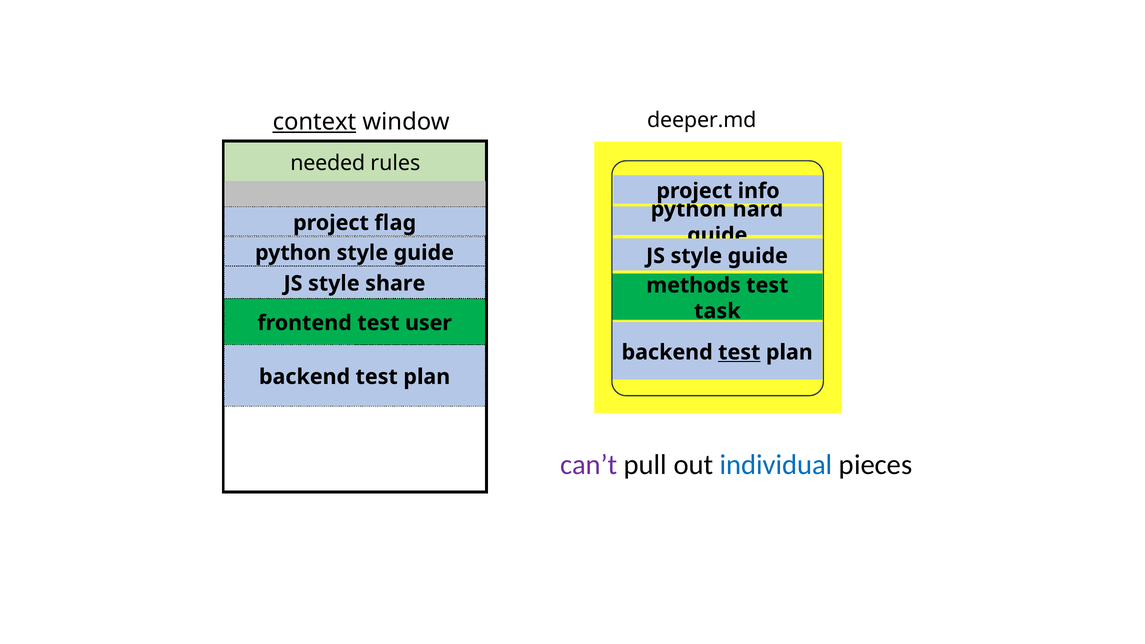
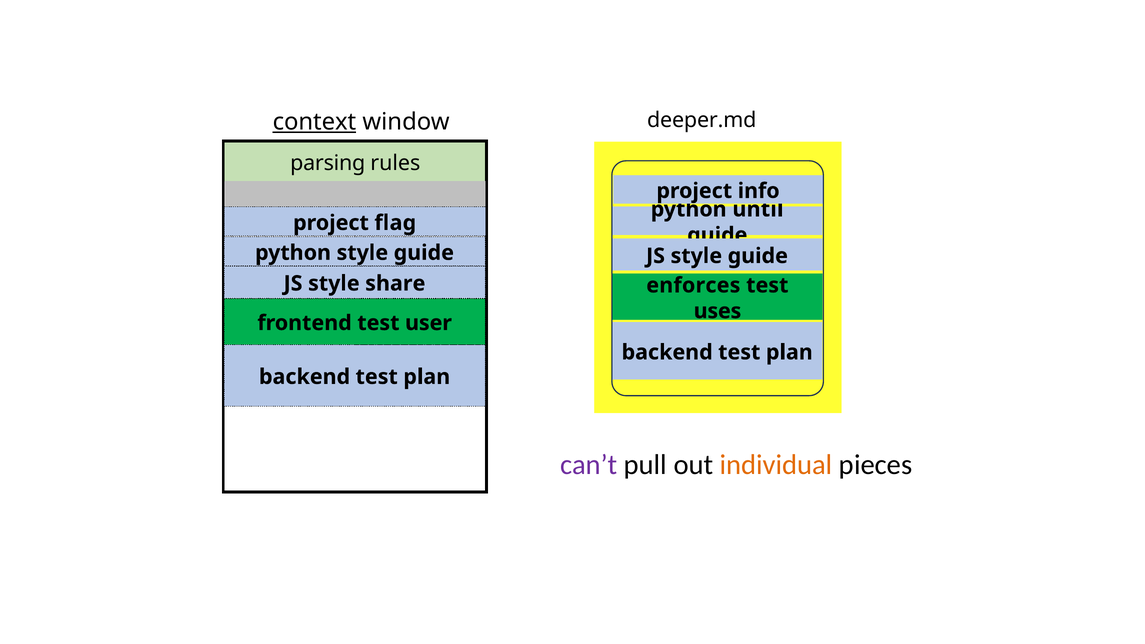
needed: needed -> parsing (328, 163)
hard: hard -> until (758, 209)
methods: methods -> enforces (693, 285)
task: task -> uses (718, 311)
test underline: present -> none (739, 352)
individual colour: blue -> orange (776, 465)
